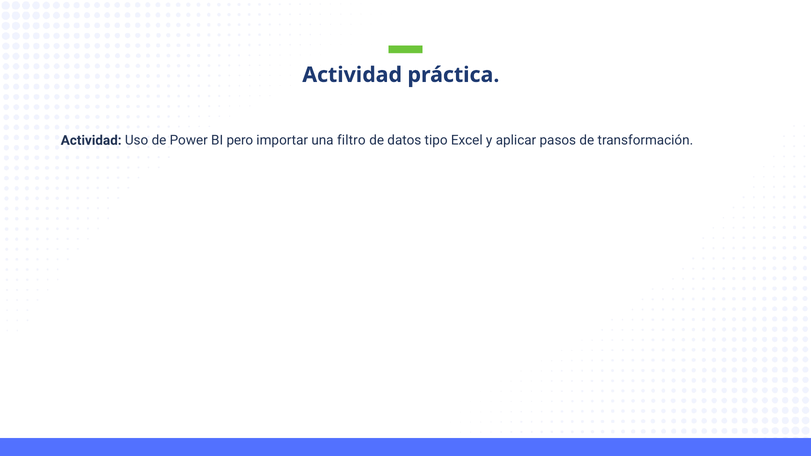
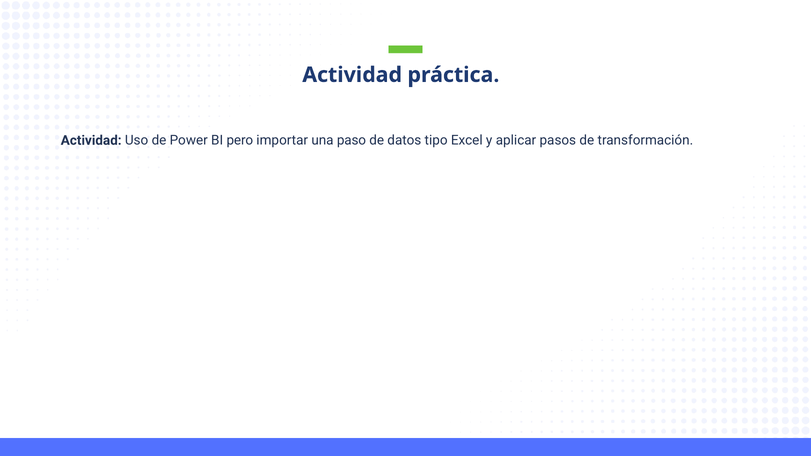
filtro: filtro -> paso (351, 140)
